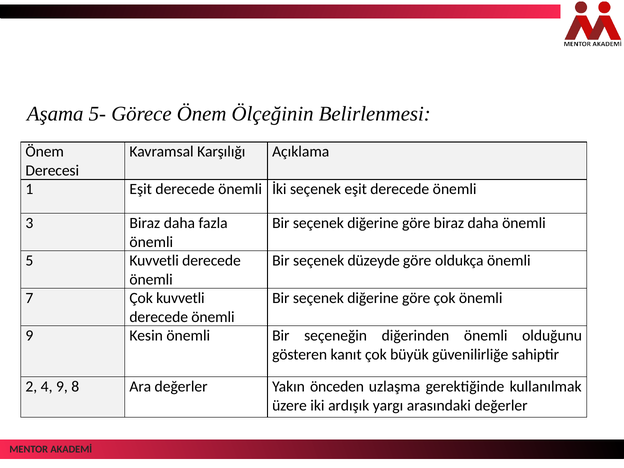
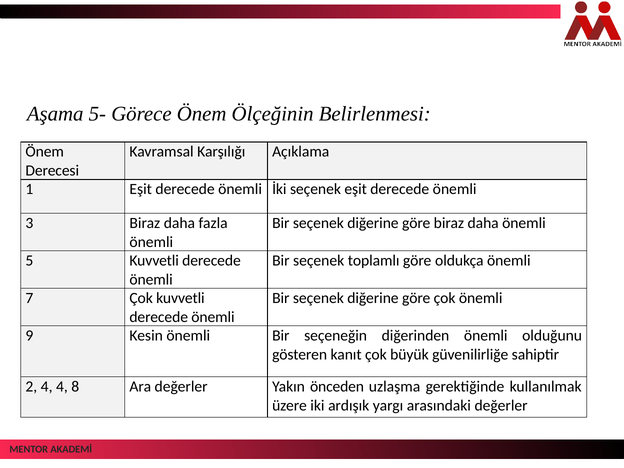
düzeyde: düzeyde -> toplamlı (374, 261)
4 9: 9 -> 4 (62, 386)
